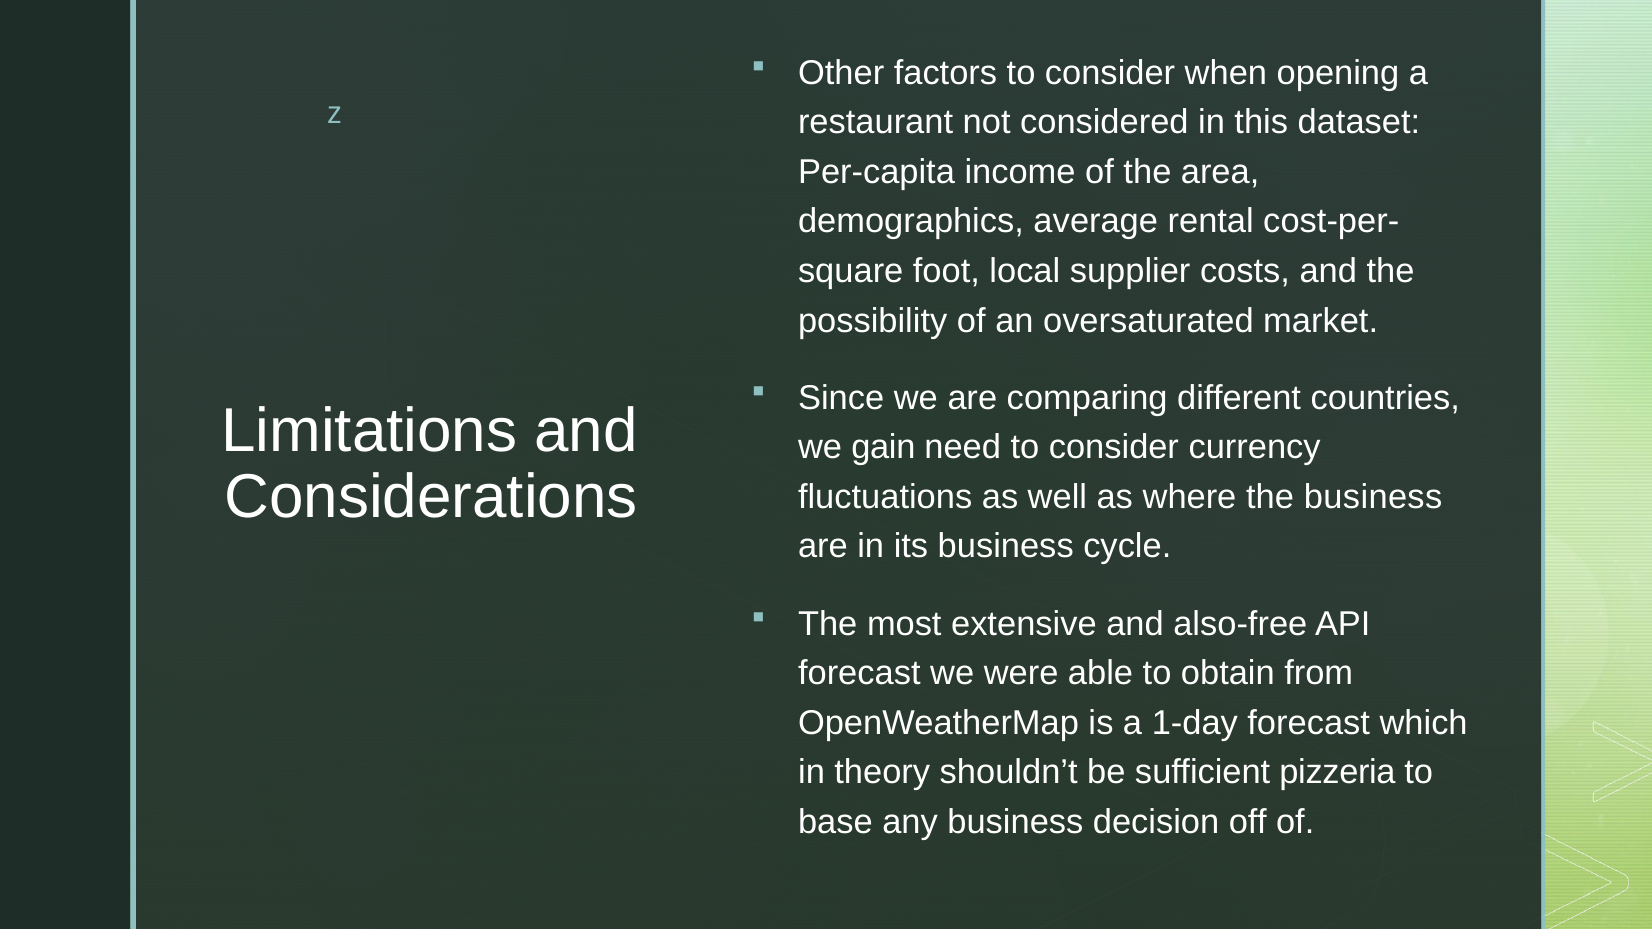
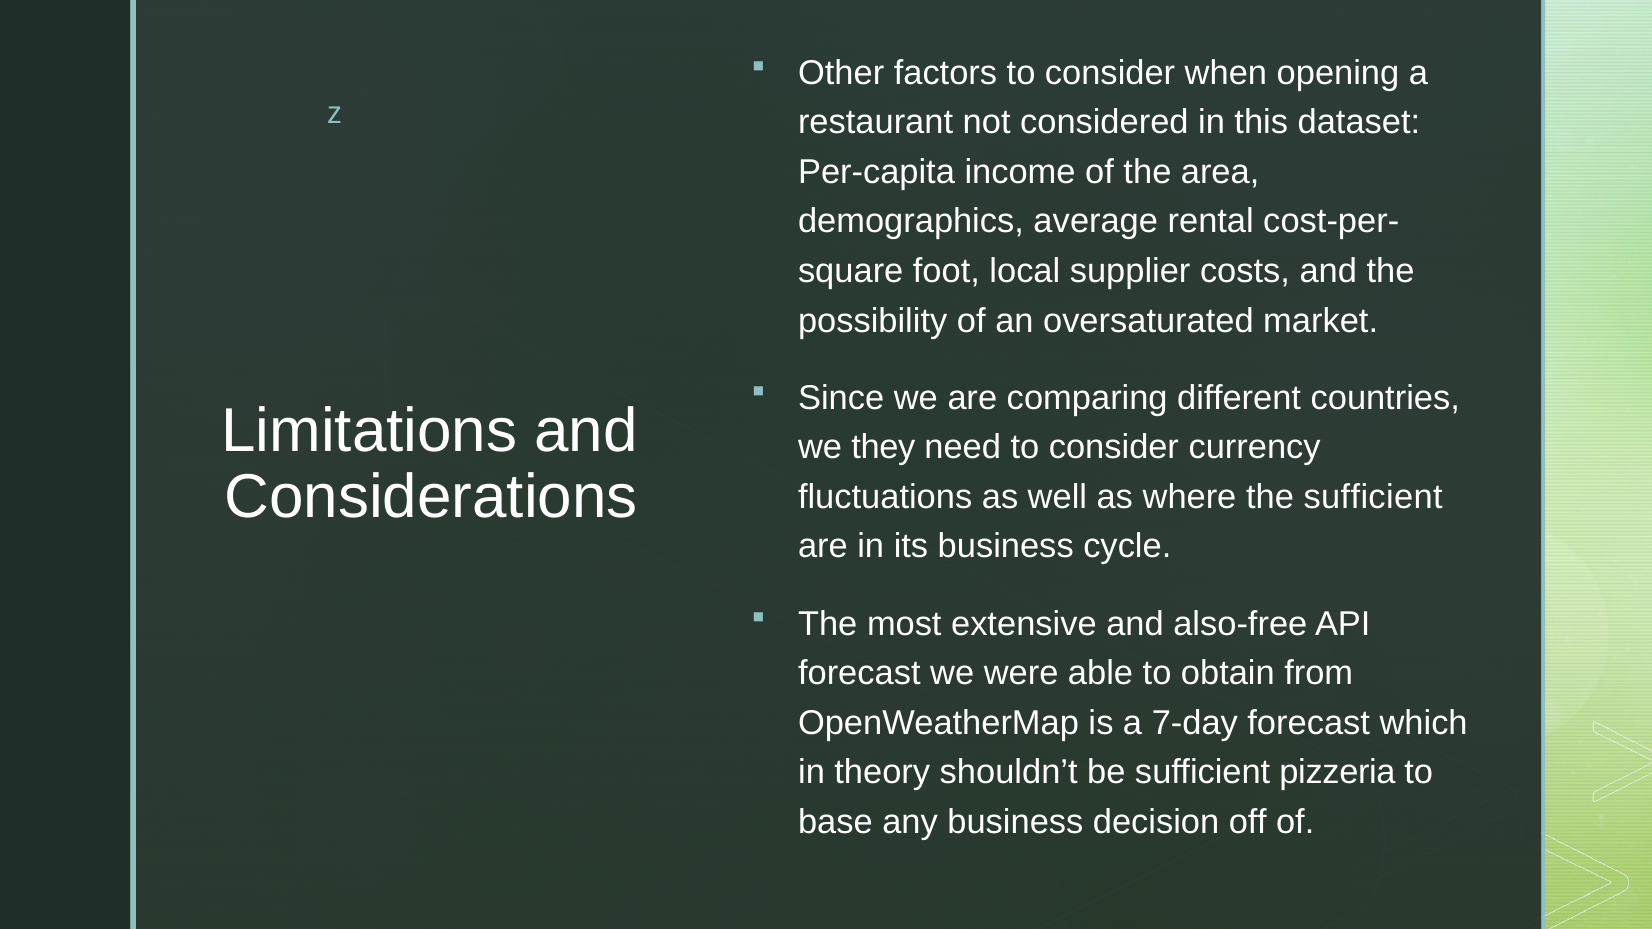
gain: gain -> they (883, 447)
the business: business -> sufficient (1373, 497)
1-day: 1-day -> 7-day (1195, 723)
